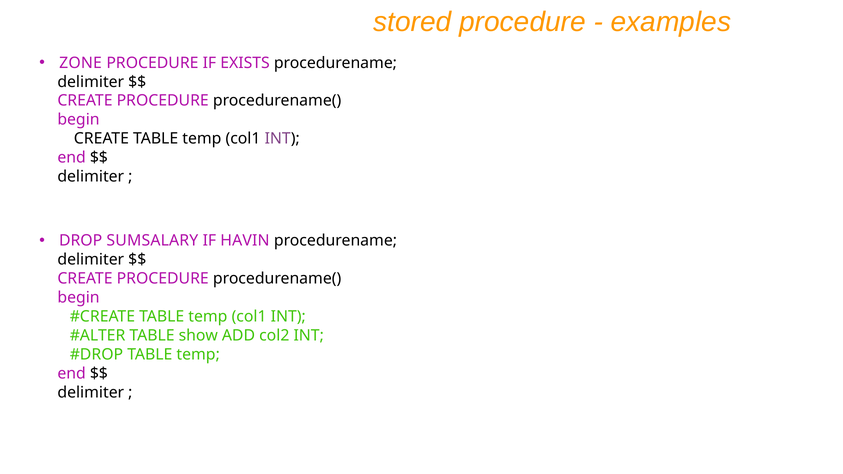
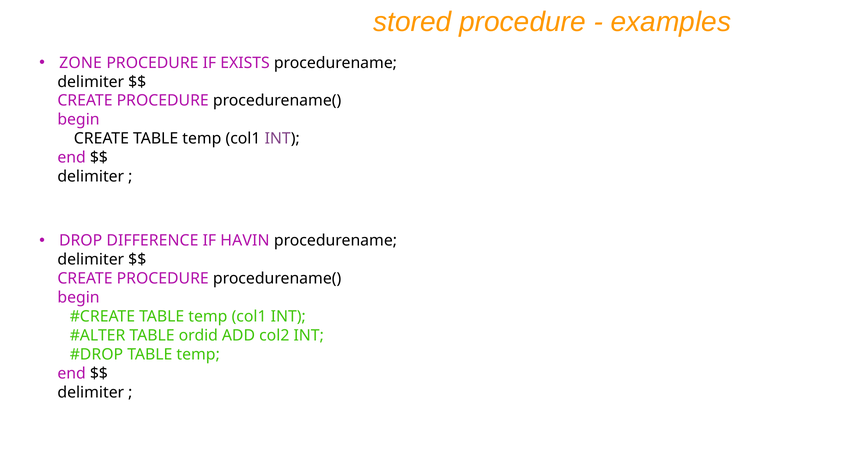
SUMSALARY: SUMSALARY -> DIFFERENCE (152, 241)
show: show -> ordid (198, 336)
